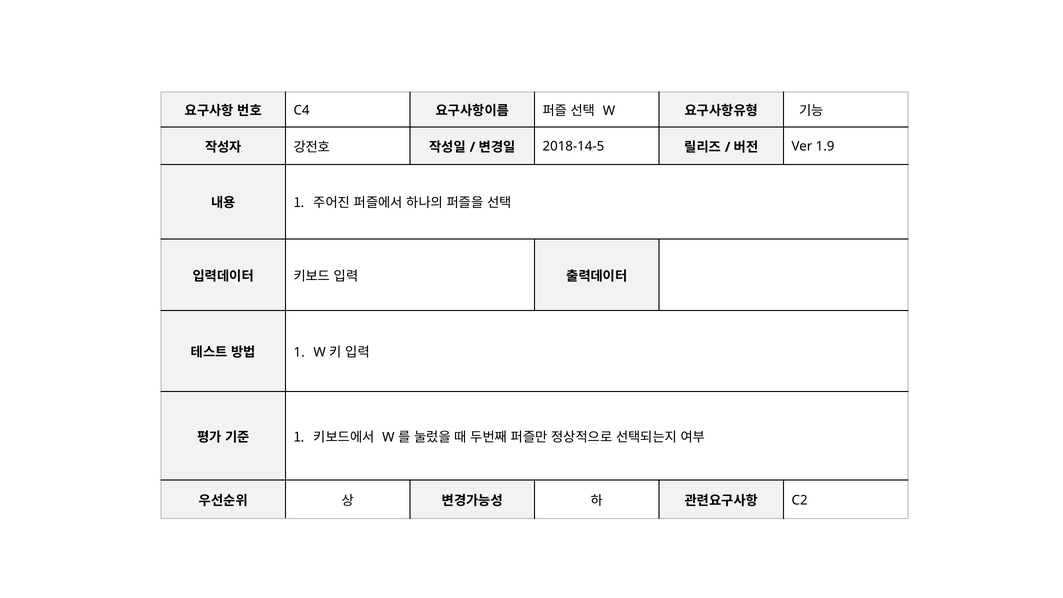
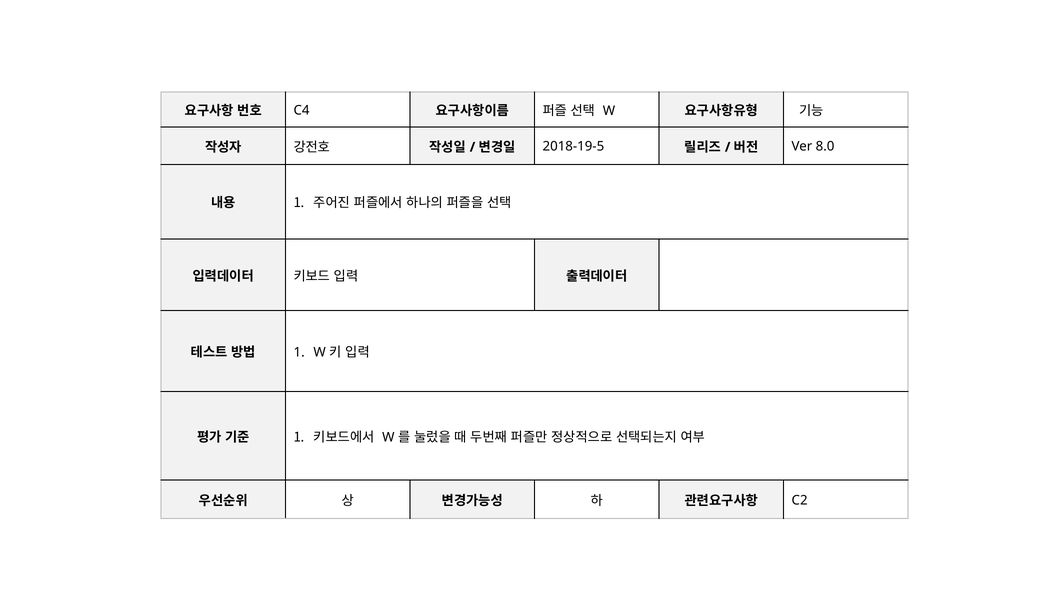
2018-14-5: 2018-14-5 -> 2018-19-5 (573, 147)
1.9: 1.9 -> 8.0 (825, 147)
